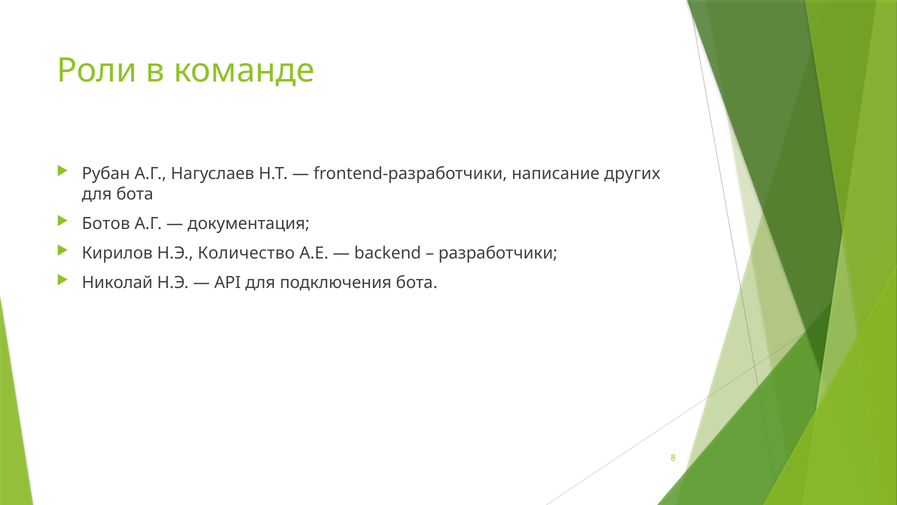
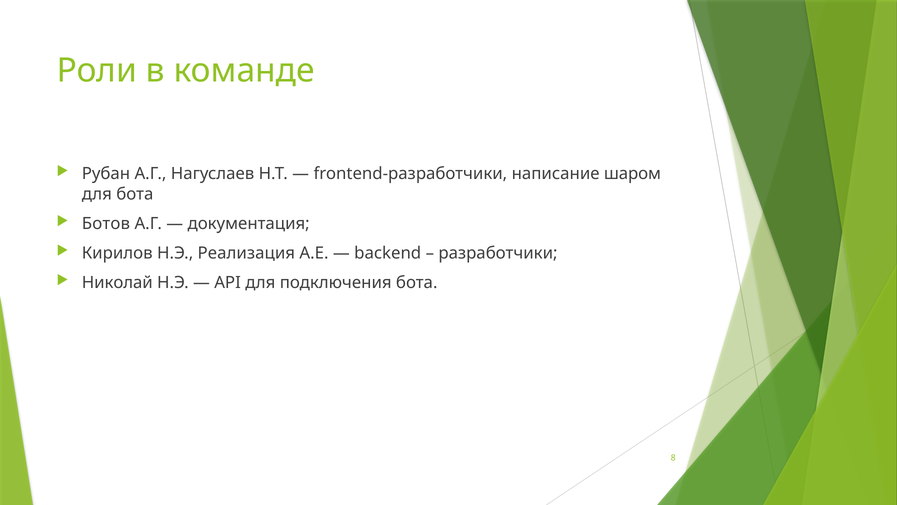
других: других -> шаром (632, 174)
Количество: Количество -> Реализация (246, 253)
